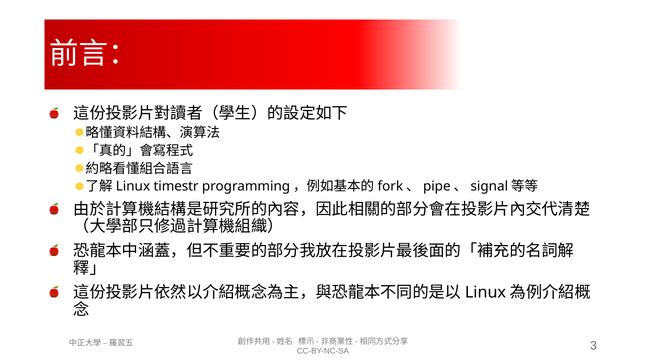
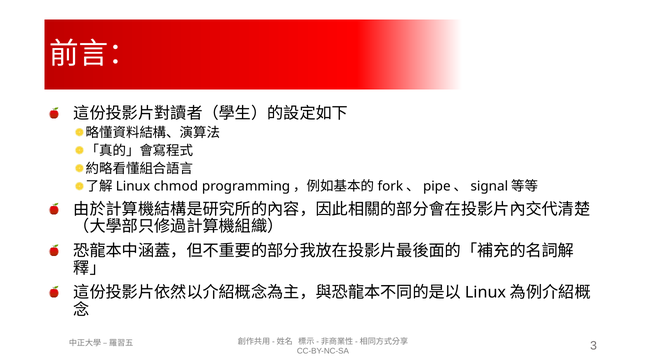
timestr: timestr -> chmod (176, 187)
